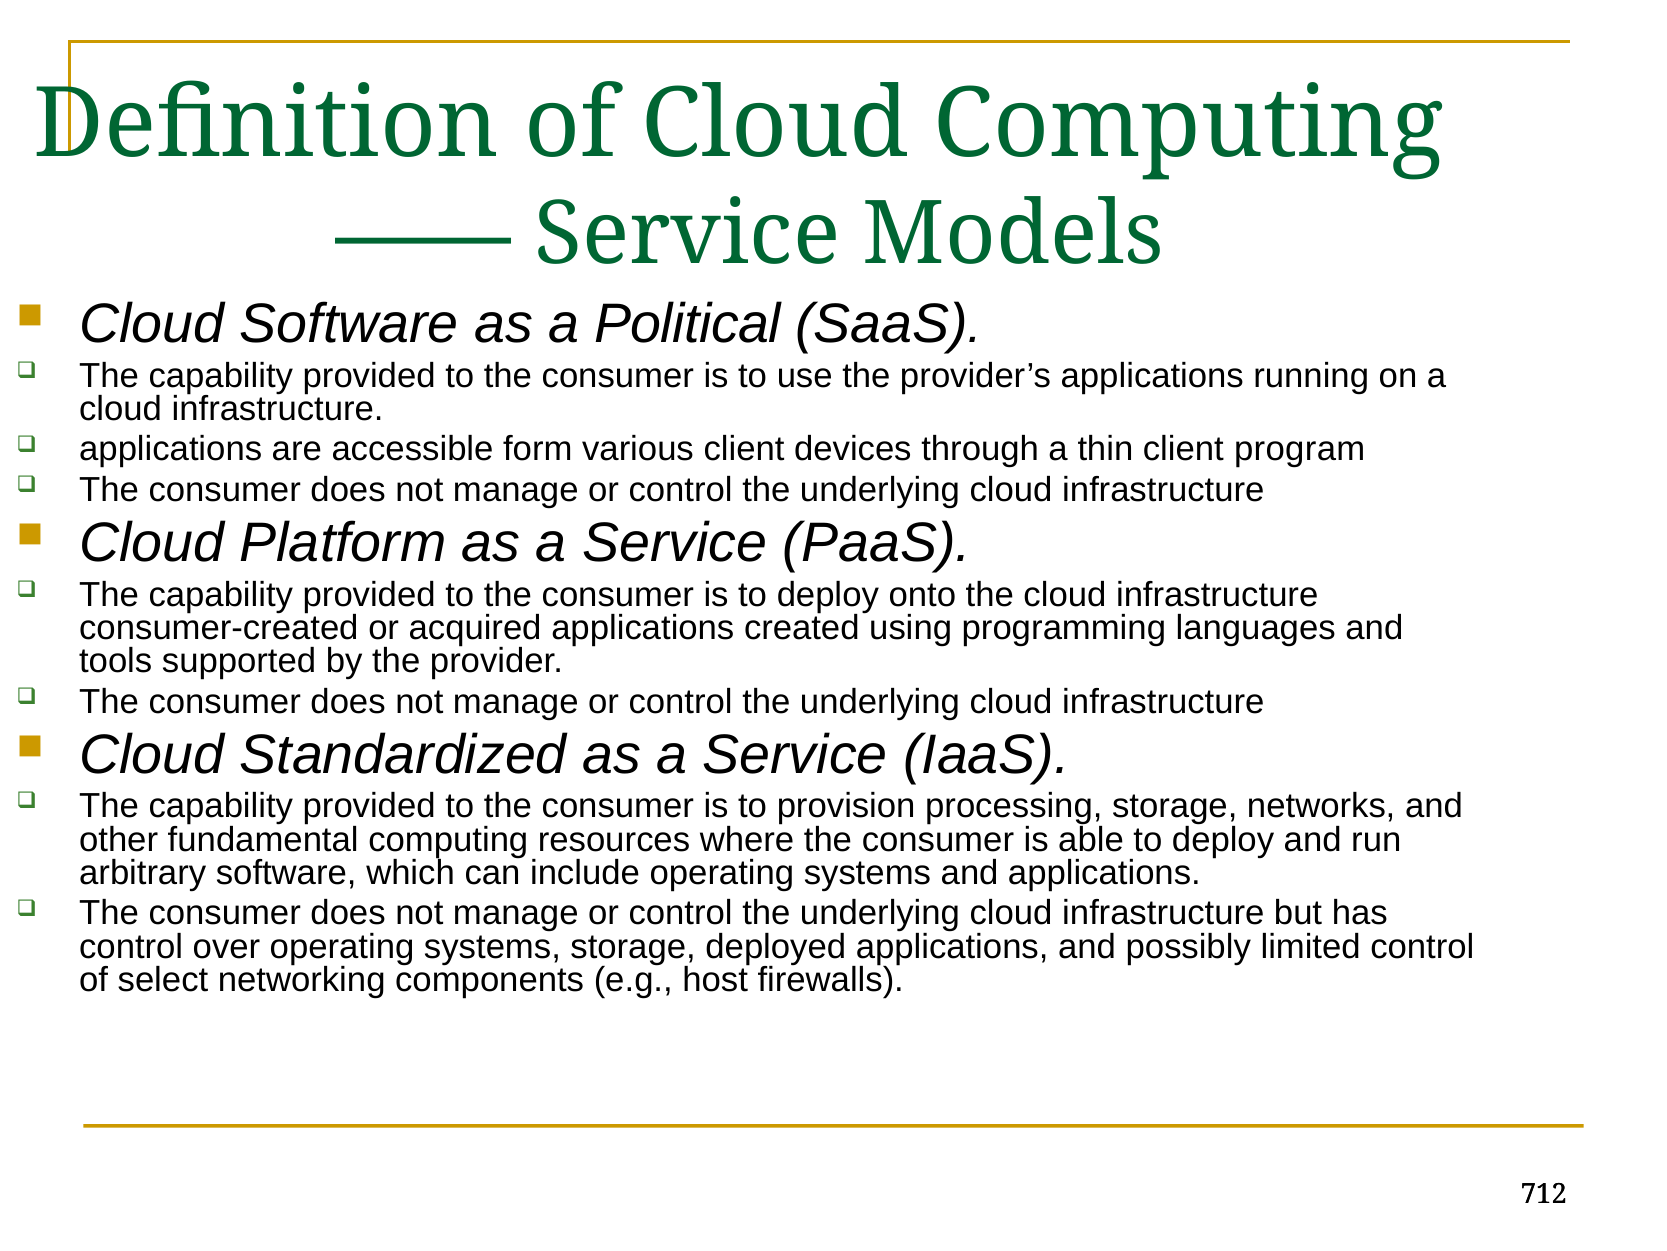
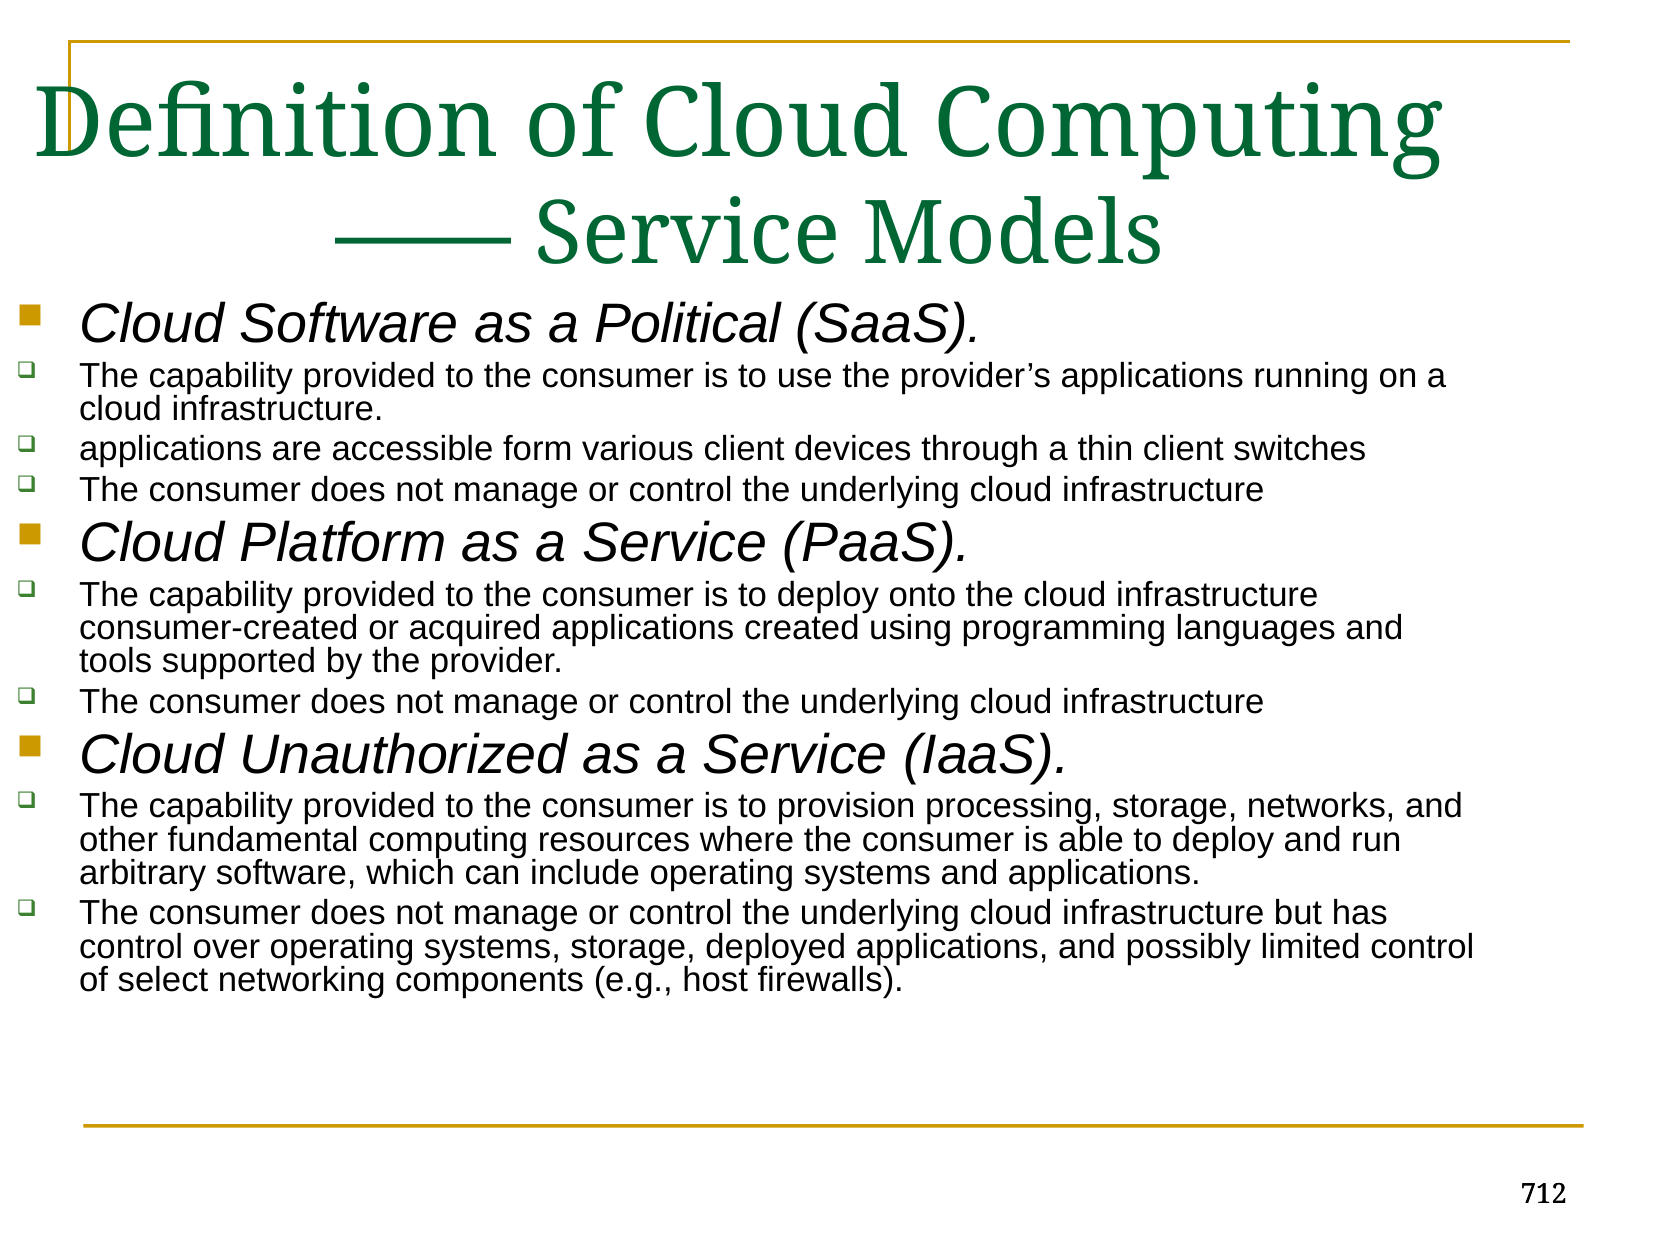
program: program -> switches (1300, 449)
Standardized: Standardized -> Unauthorized (403, 755)
